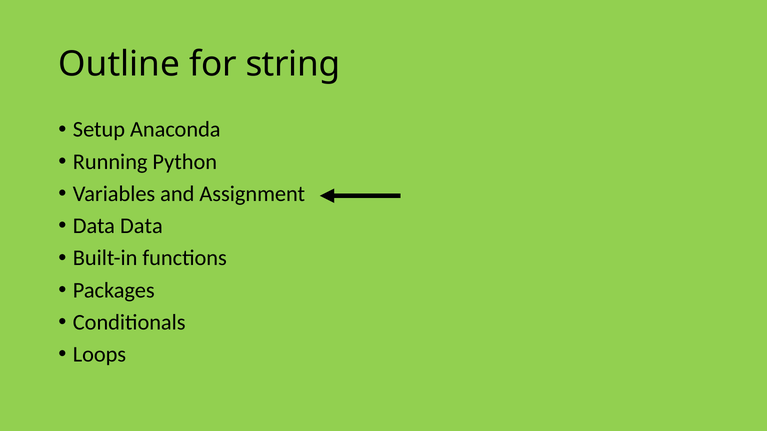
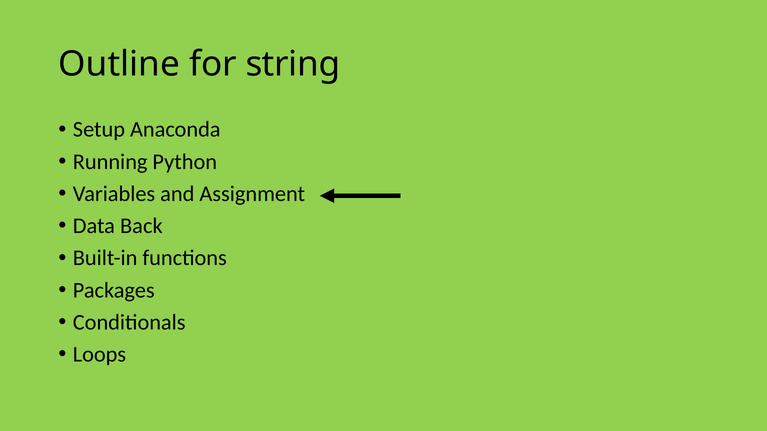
Data Data: Data -> Back (141, 226)
